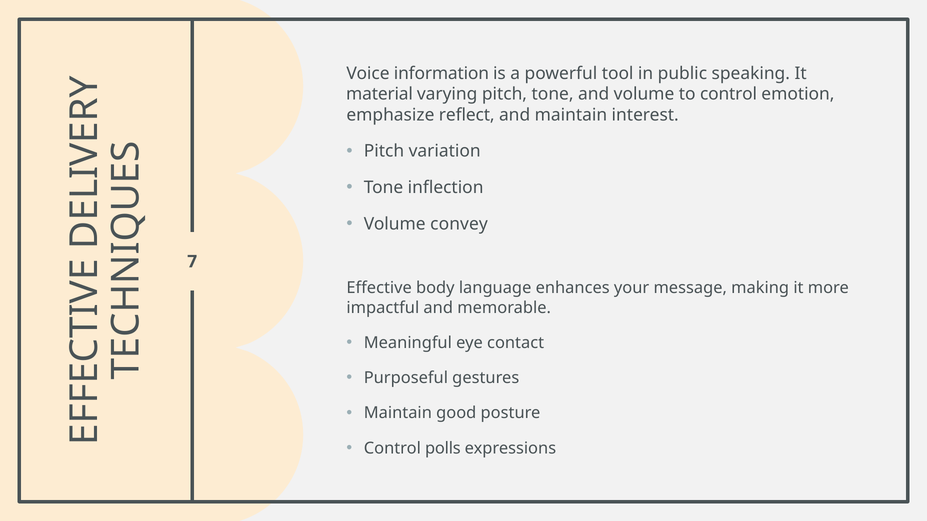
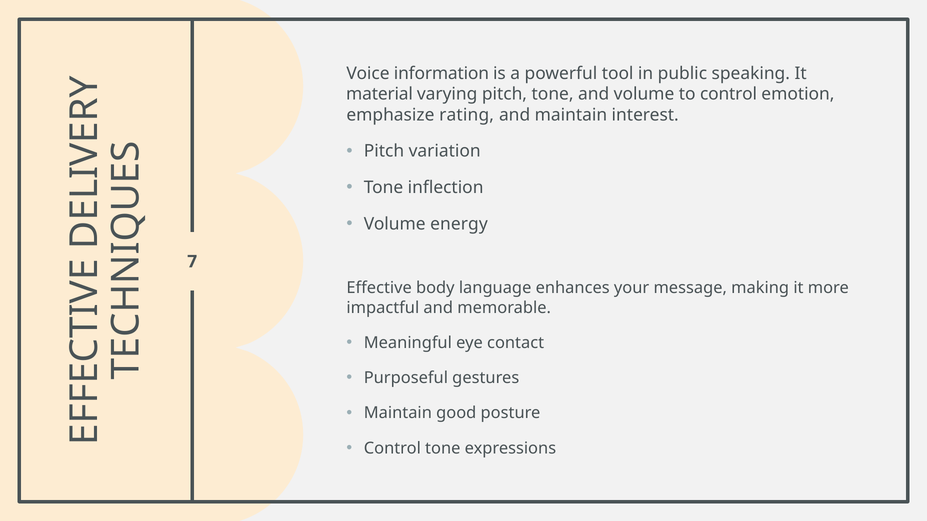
reflect: reflect -> rating (467, 115)
convey: convey -> energy (459, 224)
Control polls: polls -> tone (443, 449)
